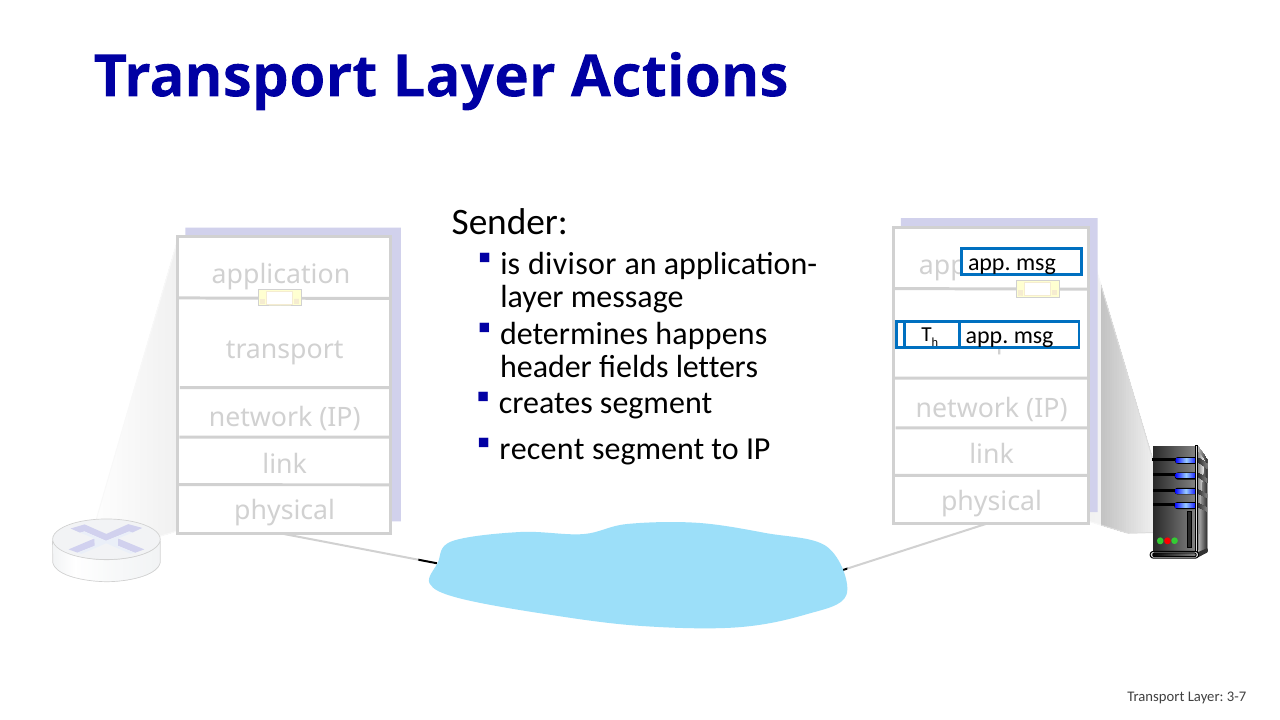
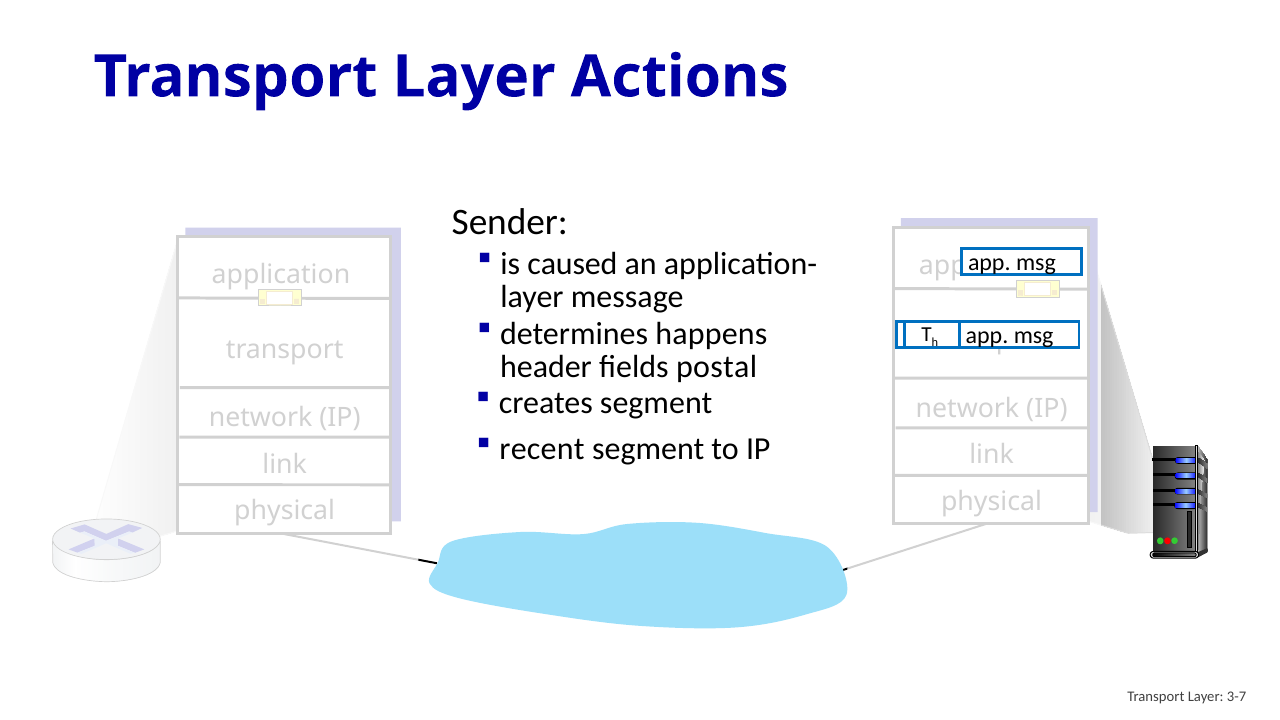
divisor: divisor -> caused (573, 264)
letters: letters -> postal (717, 367)
